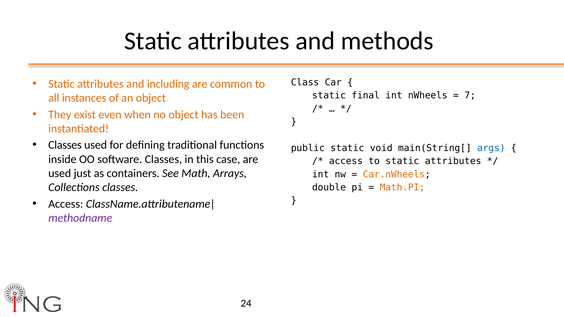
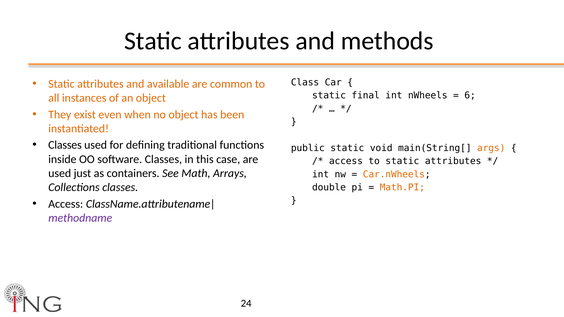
including: including -> available (168, 84)
7: 7 -> 6 (470, 96)
args colour: blue -> orange (491, 148)
